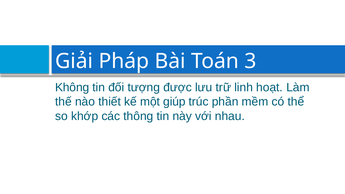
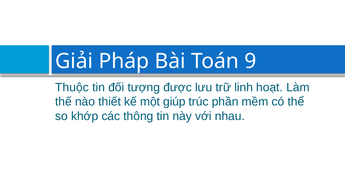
3: 3 -> 9 (250, 61)
Không: Không -> Thuộc (72, 87)
